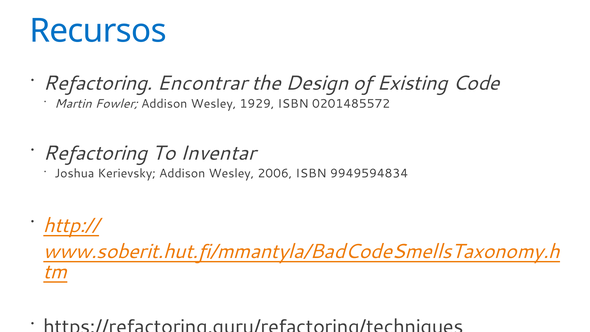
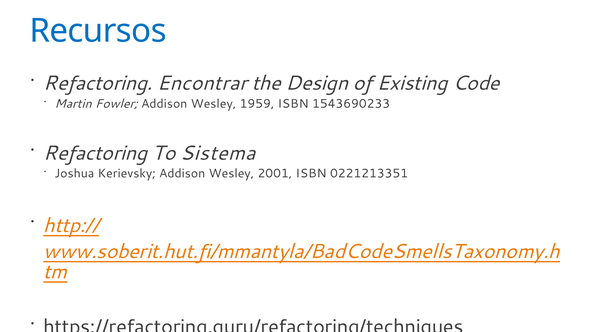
1929: 1929 -> 1959 (257, 104)
0201485572: 0201485572 -> 1543690233 (351, 104)
Inventar: Inventar -> Sistema (218, 153)
2006: 2006 -> 2001 (275, 174)
9949594834: 9949594834 -> 0221213351 (369, 174)
